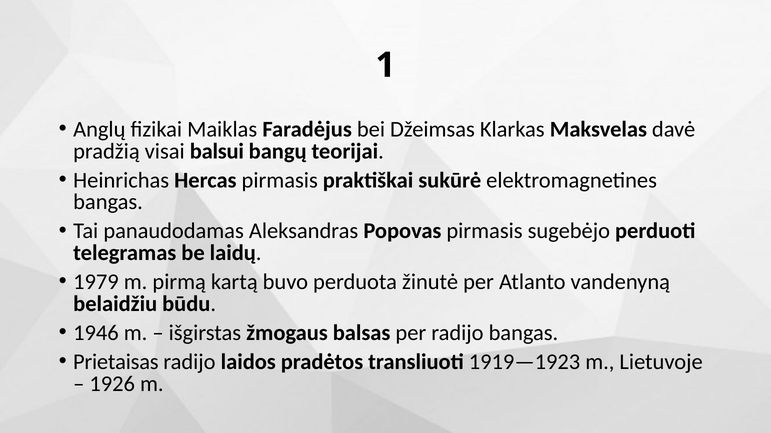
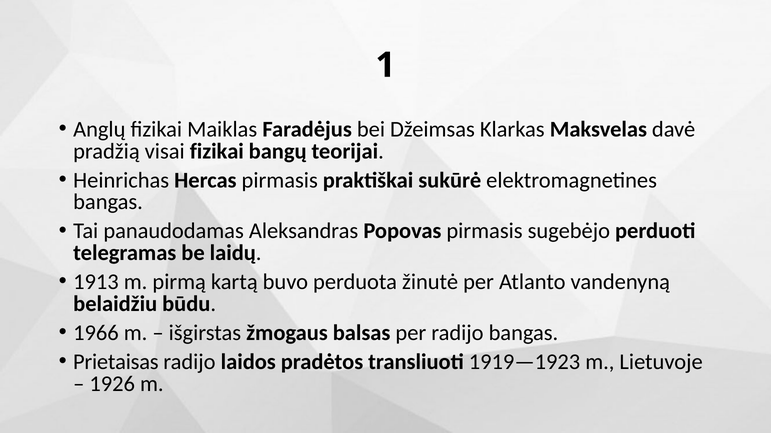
visai balsui: balsui -> fizikai (217, 151)
1979: 1979 -> 1913 (96, 282)
1946: 1946 -> 1966 (96, 333)
